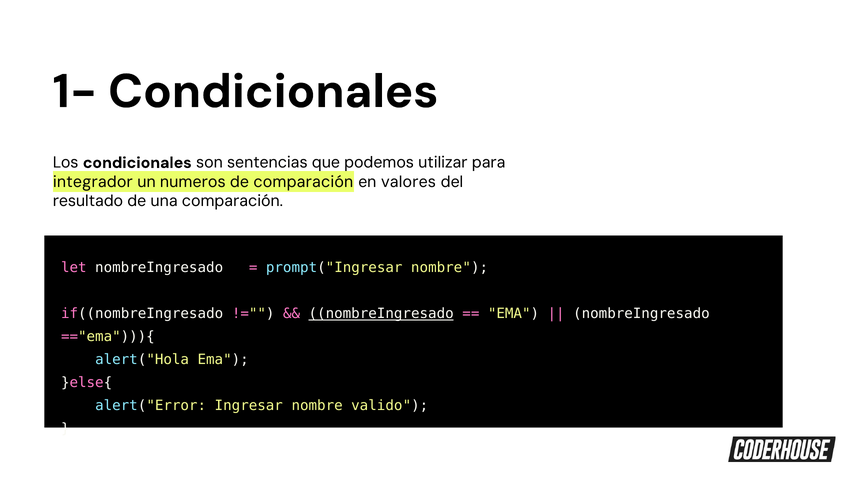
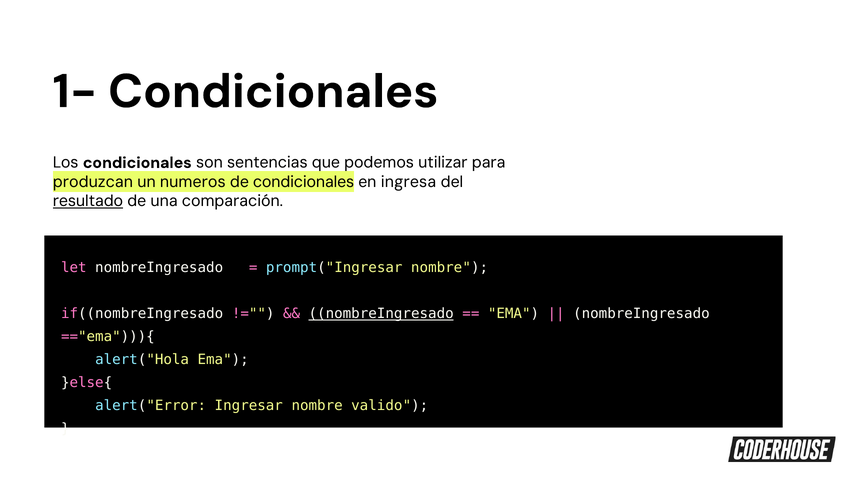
integrador: integrador -> produzcan (93, 182)
de comparación: comparación -> condicionales (304, 182)
valores: valores -> ingresa (409, 182)
resultado underline: none -> present (88, 201)
